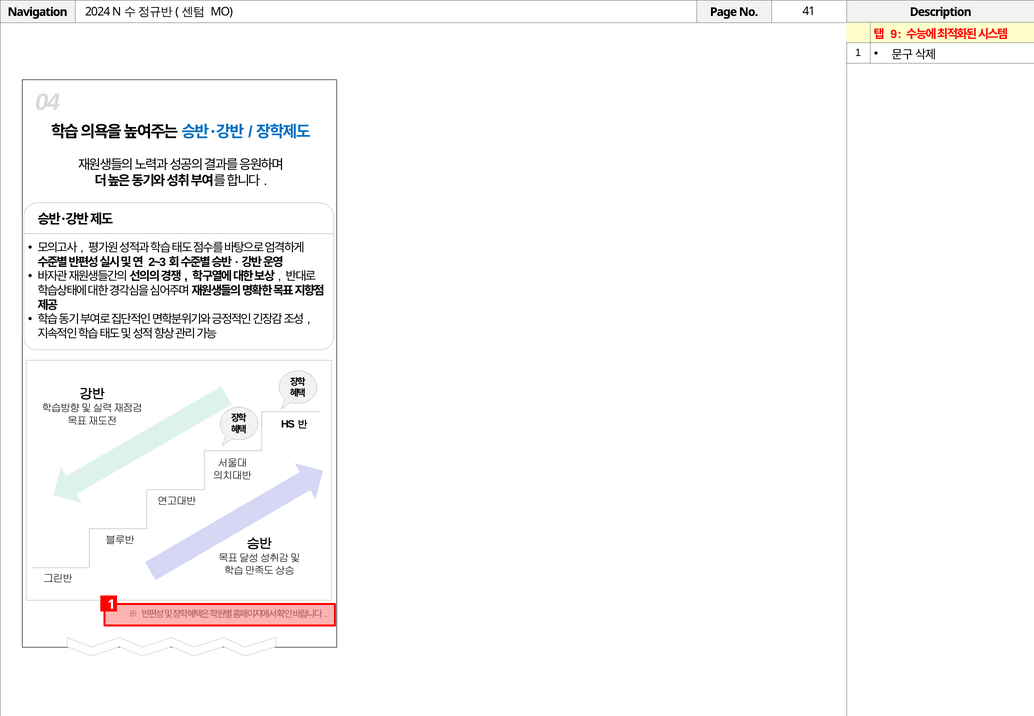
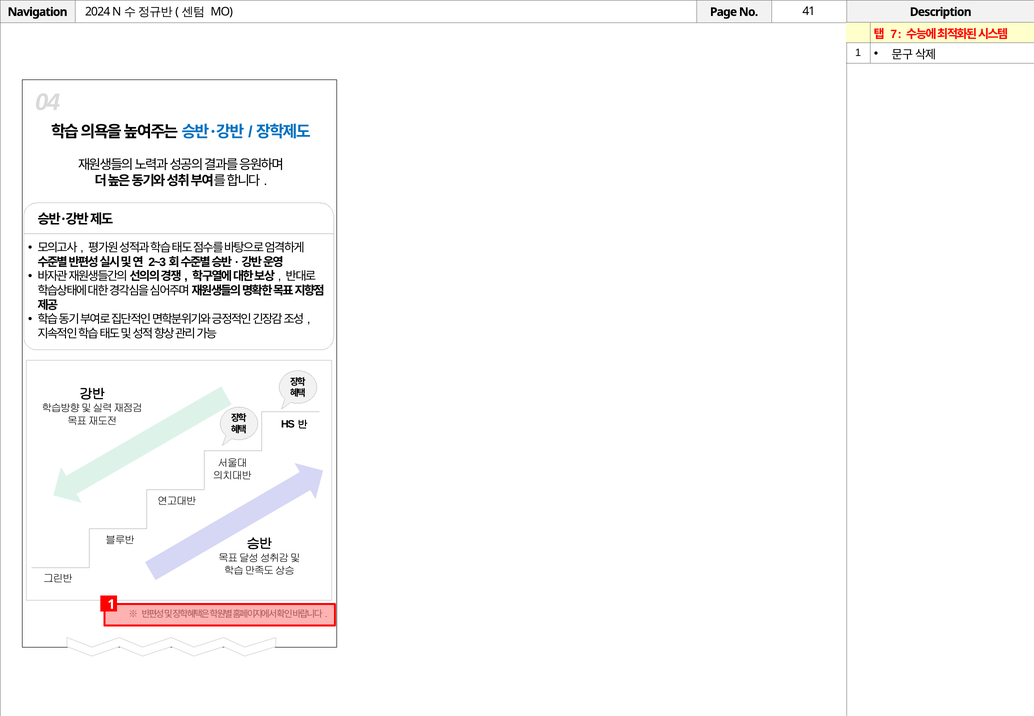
9: 9 -> 7 (894, 34)
